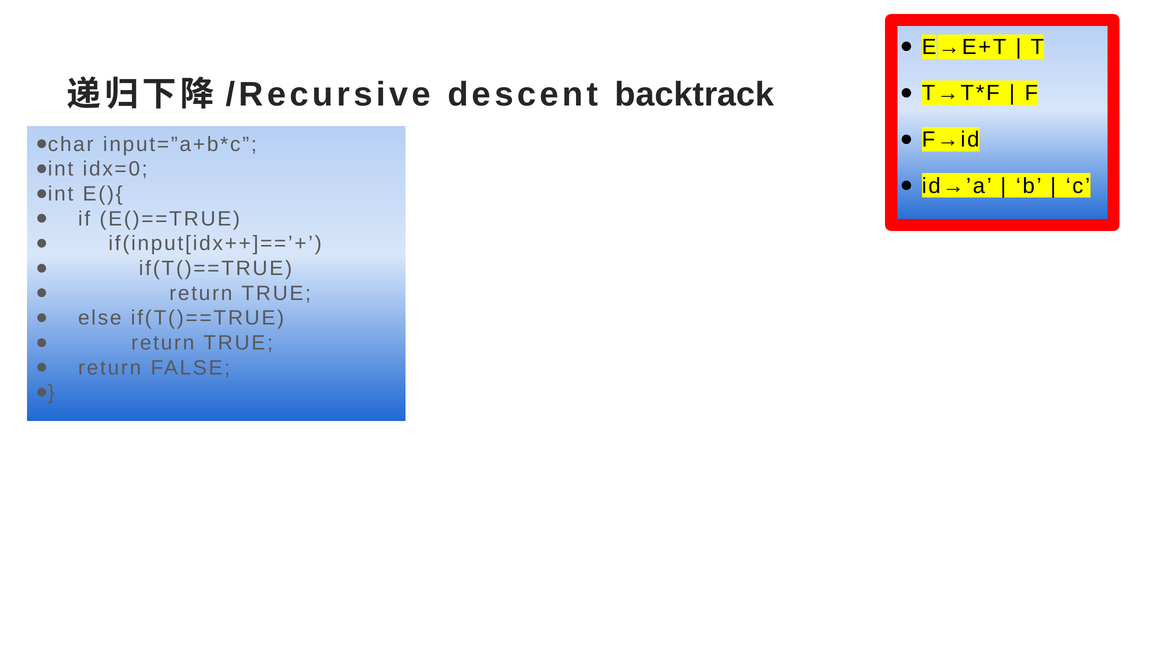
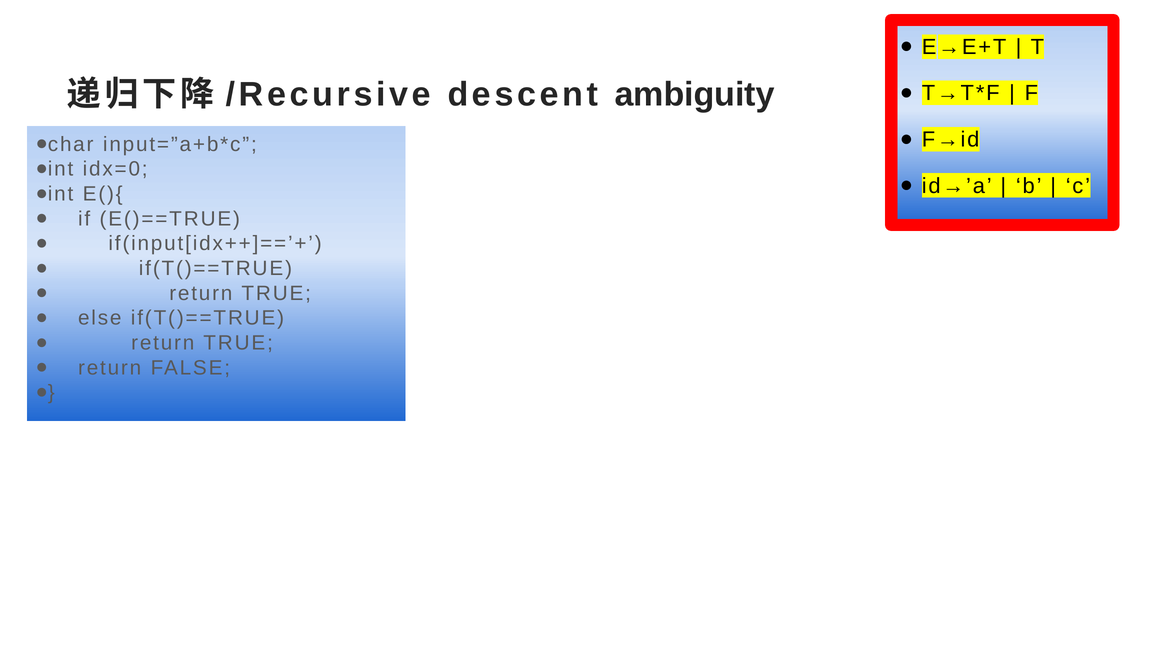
backtrack: backtrack -> ambiguity (695, 95)
